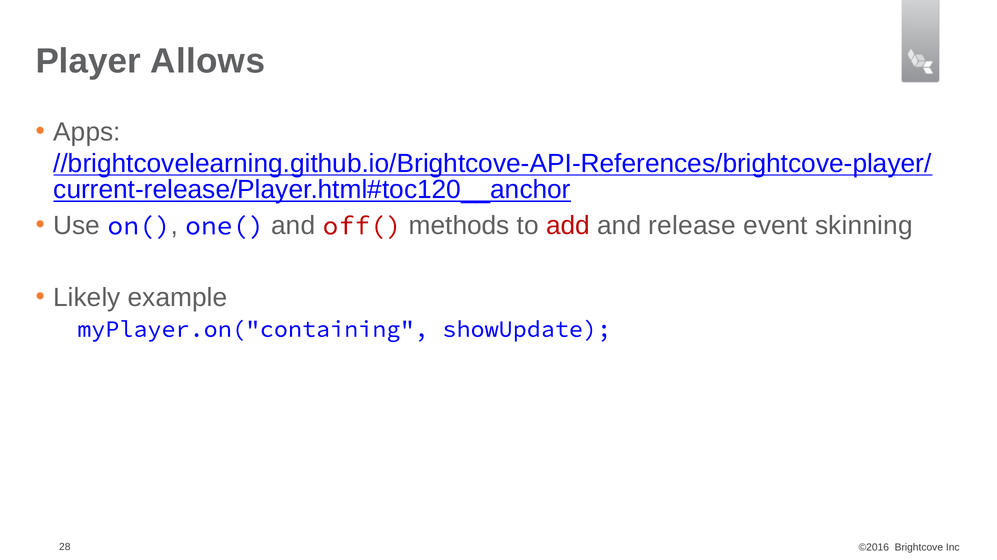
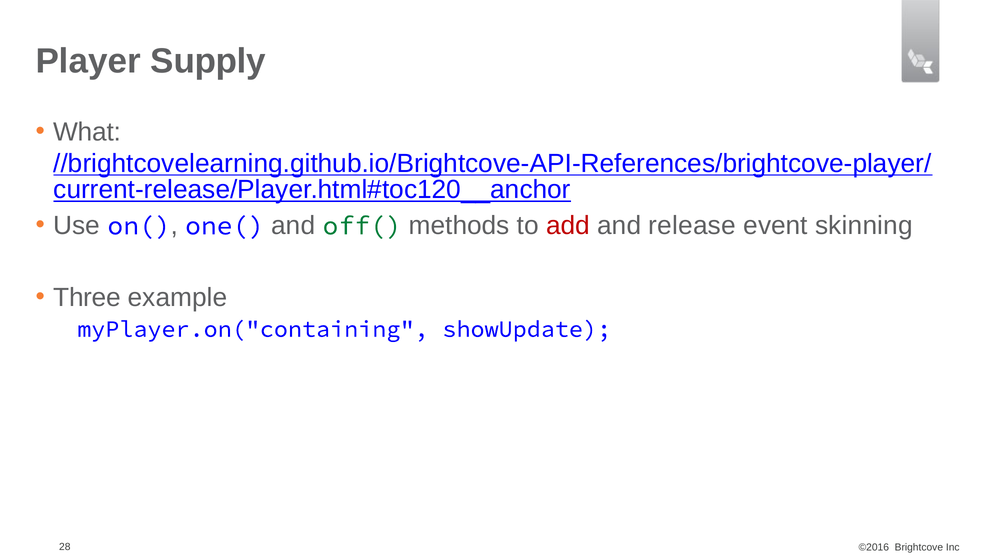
Allows: Allows -> Supply (208, 61)
Apps: Apps -> What (87, 132)
off( colour: red -> green (362, 226)
Likely: Likely -> Three (87, 298)
